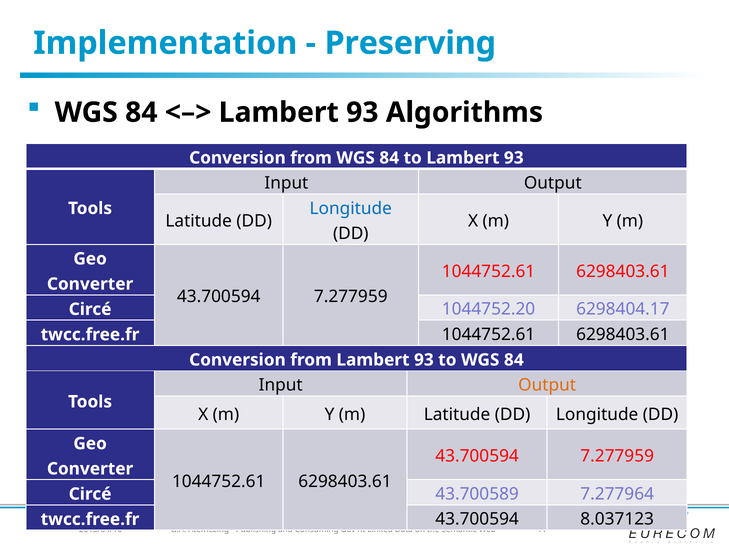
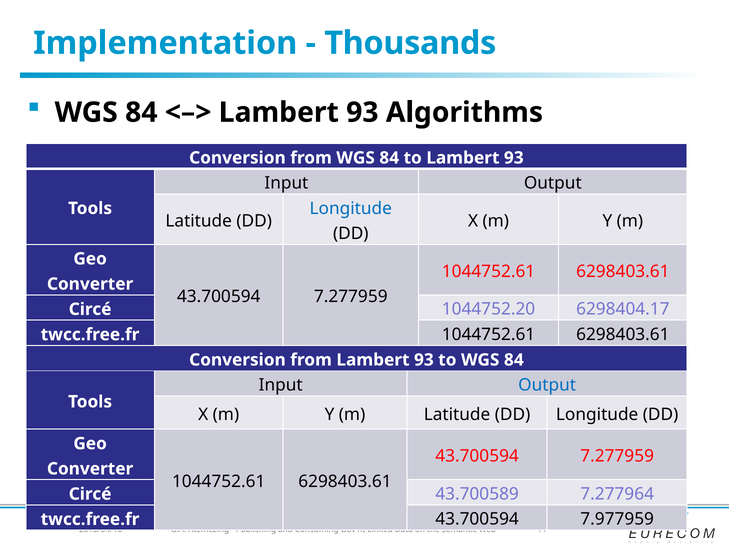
Preserving: Preserving -> Thousands (410, 43)
Output colour: orange -> blue (547, 385)
8.037123: 8.037123 -> 7.977959 (617, 519)
